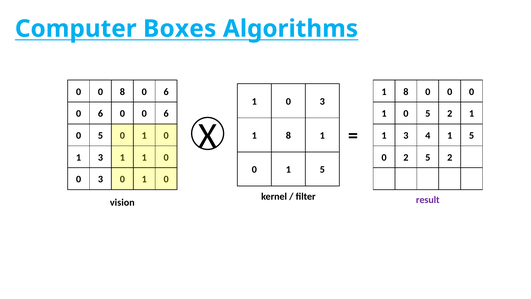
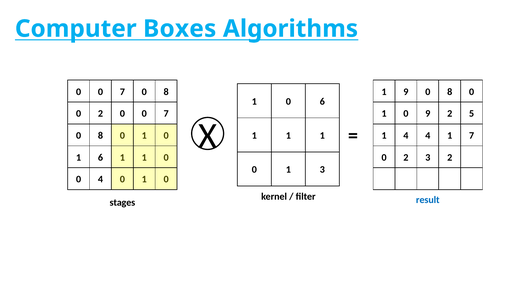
8: 8 -> 7 (122, 92)
6: 6 -> 8 (166, 92)
8: 8 -> 9 (406, 92)
0: 0 -> 8 (450, 92)
1 0 3: 3 -> 6 (322, 101)
6: 6 -> 2 (100, 114)
6: 6 -> 7 (166, 114)
5: 5 -> 9 (428, 114)
2 1: 1 -> 5 (472, 114)
5: 5 -> 8 (100, 135)
8: 8 -> 1 (288, 135)
3: 3 -> 4 (406, 135)
4 1 5: 5 -> 7 (472, 135)
3: 3 -> 6 (100, 157)
2 5: 5 -> 3 (428, 157)
5: 5 -> 3 (322, 169)
3: 3 -> 4 (100, 179)
result colour: purple -> blue (428, 200)
vision: vision -> stages (122, 202)
